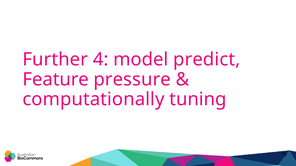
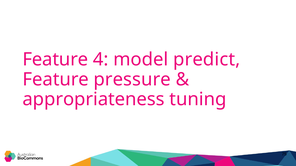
Further: Further -> Feature (55, 60)
computationally: computationally -> appropriateness (94, 100)
